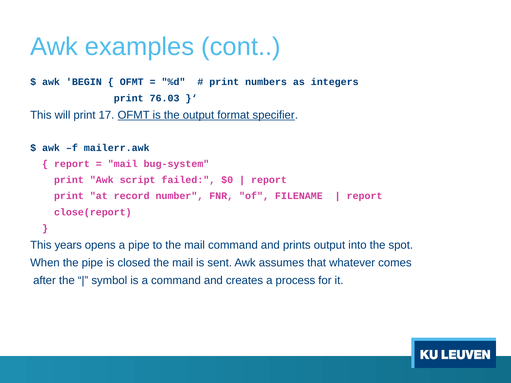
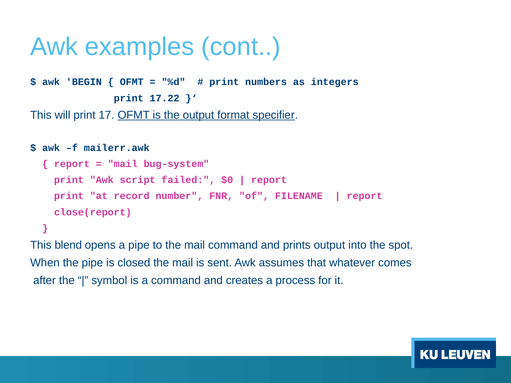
76.03: 76.03 -> 17.22 (165, 98)
years: years -> blend (68, 245)
